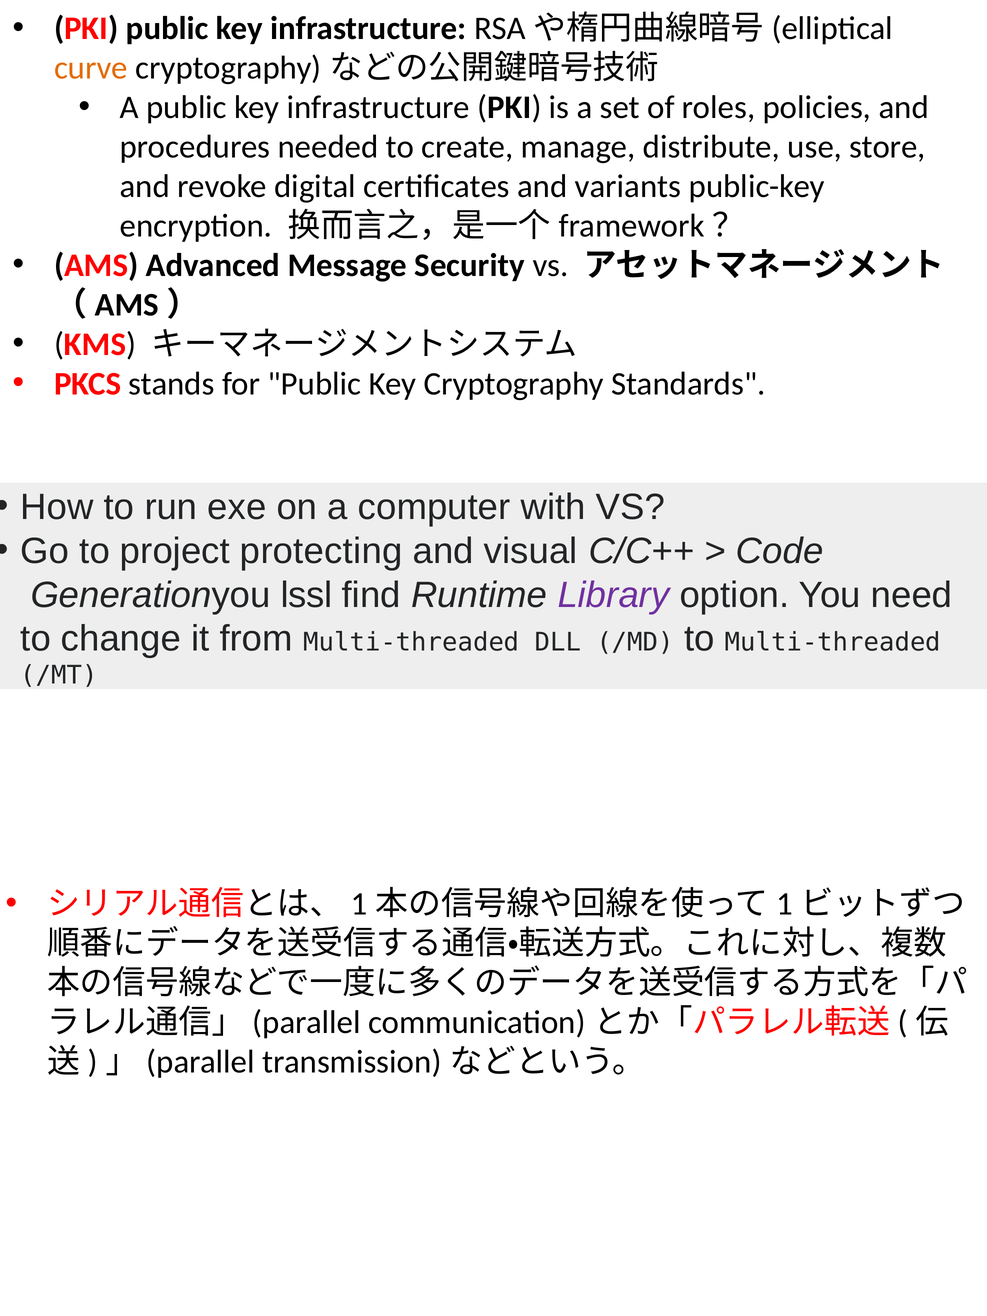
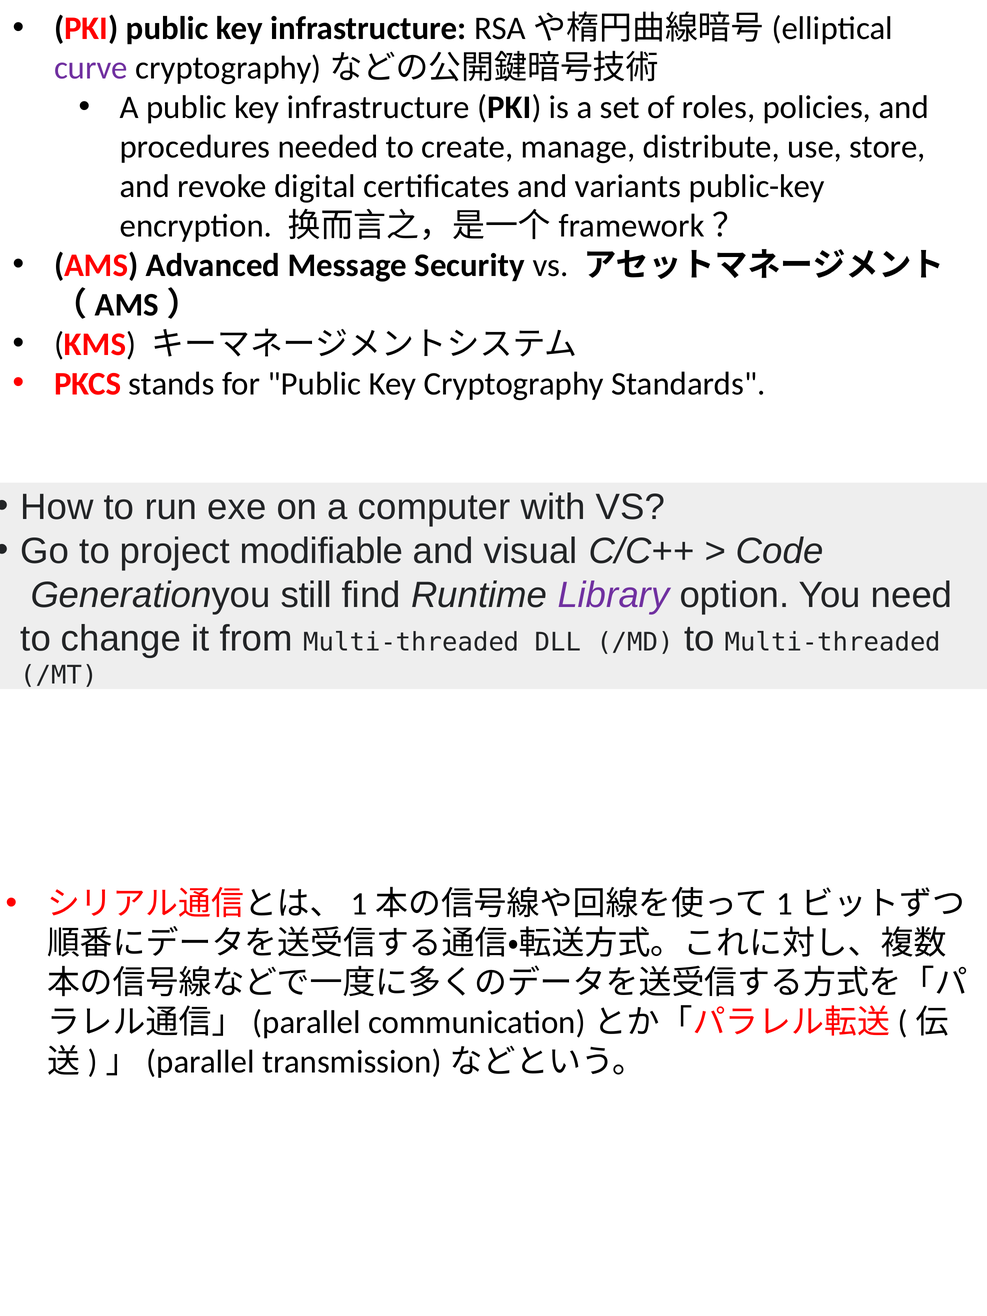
curve colour: orange -> purple (91, 68)
protecting: protecting -> modifiable (321, 551)
lssl: lssl -> still (306, 595)
